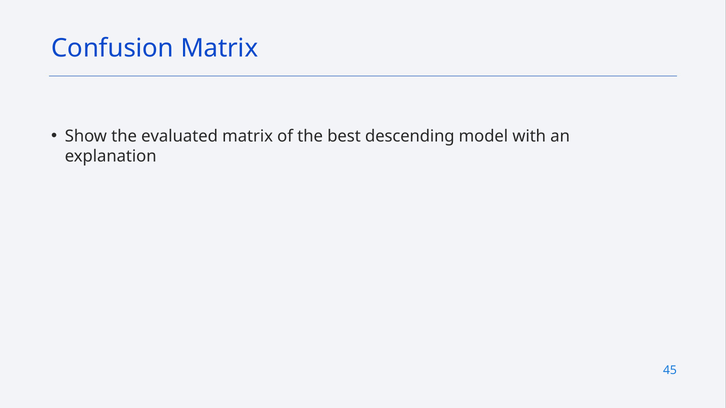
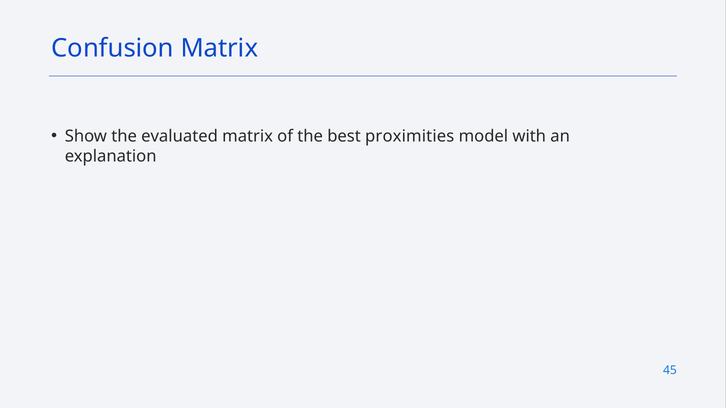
descending: descending -> proximities (410, 136)
